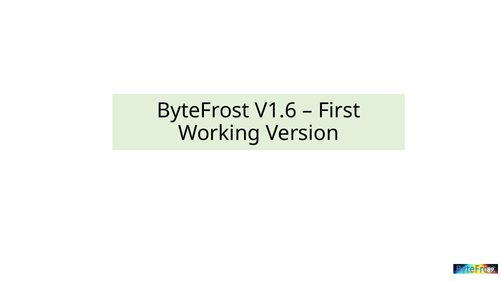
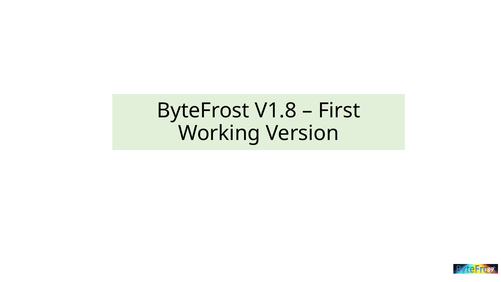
V1.6: V1.6 -> V1.8 (276, 111)
